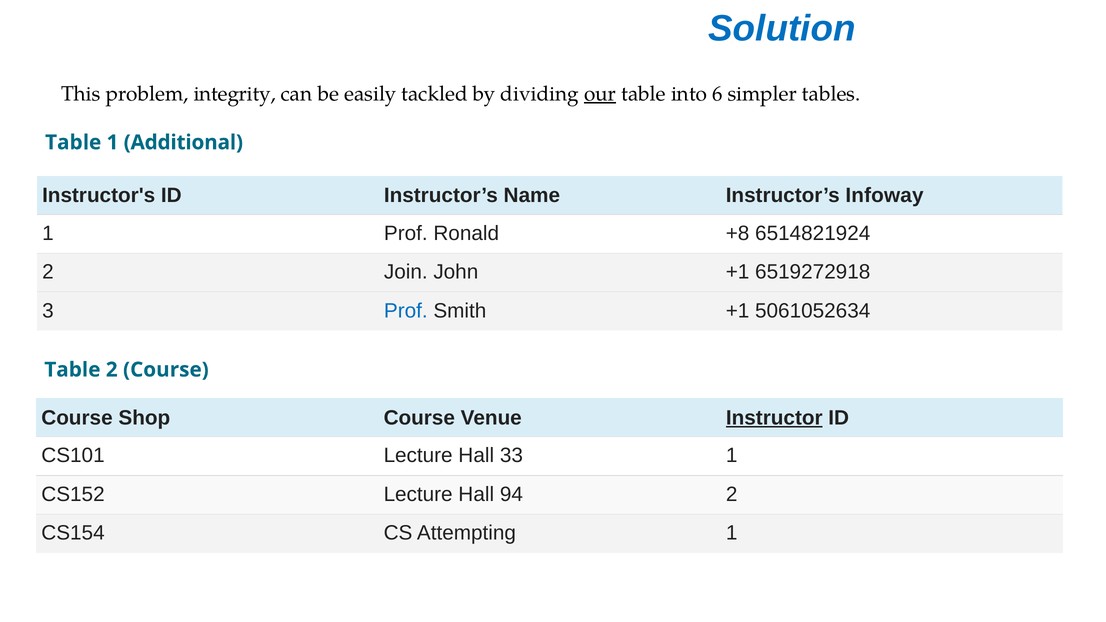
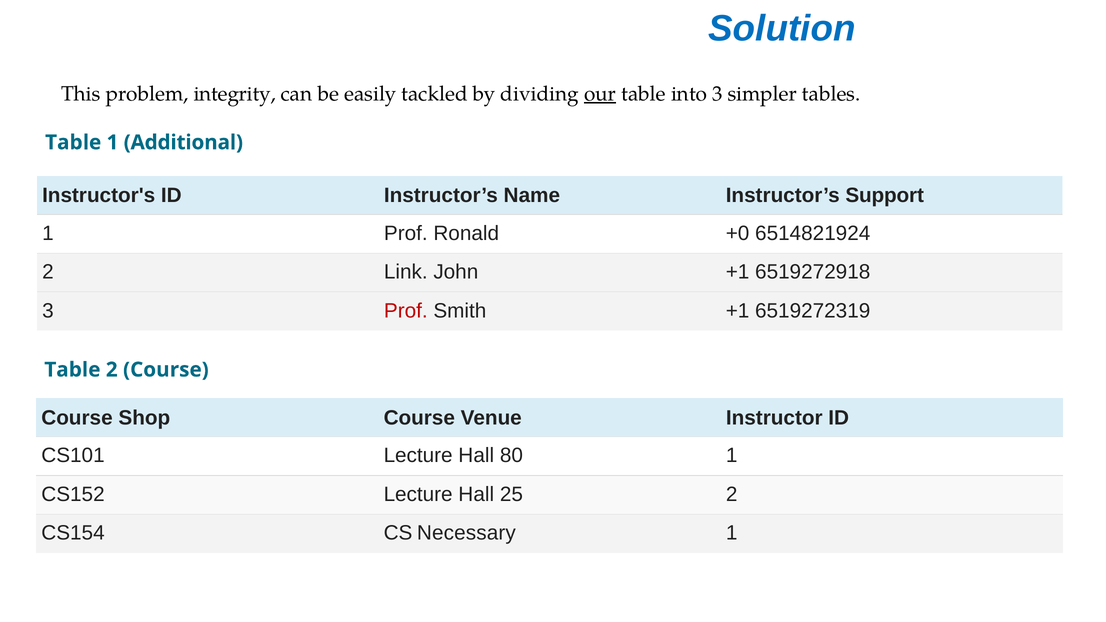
into 6: 6 -> 3 (717, 94)
Infoway: Infoway -> Support (885, 196)
+8: +8 -> +0 (738, 233)
Join: Join -> Link (406, 272)
Prof colour: blue -> red (406, 311)
5061052634: 5061052634 -> 6519272319 (813, 311)
Instructor underline: present -> none (774, 418)
33: 33 -> 80 (511, 456)
94: 94 -> 25 (511, 494)
Attempting: Attempting -> Necessary (466, 533)
